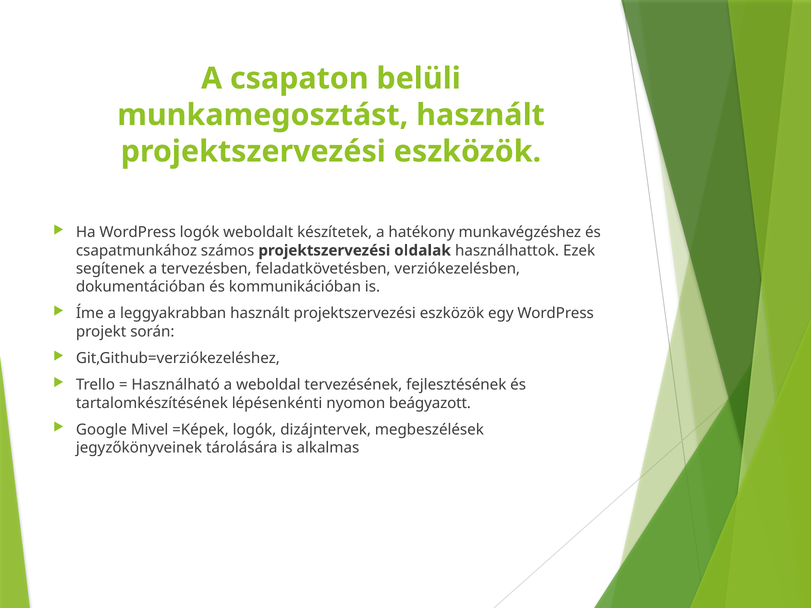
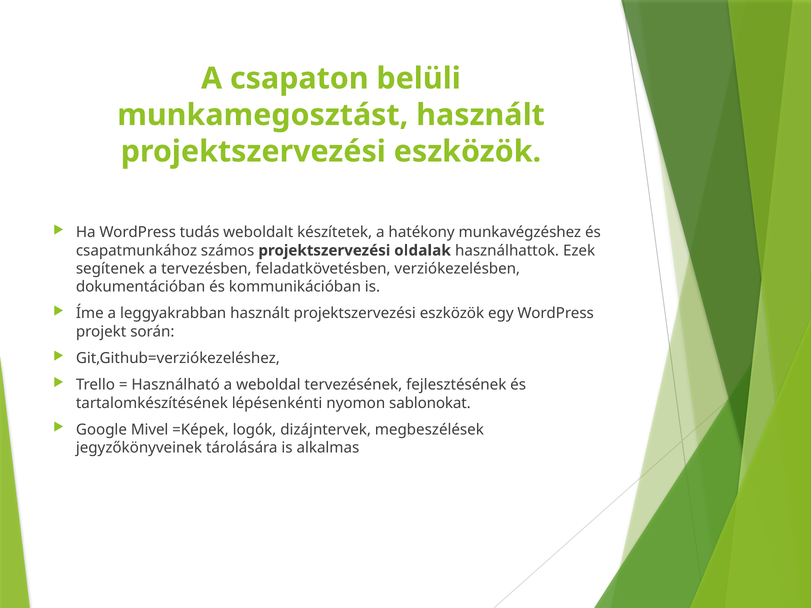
WordPress logók: logók -> tudás (200, 232)
beágyazott: beágyazott -> sablonokat (430, 403)
